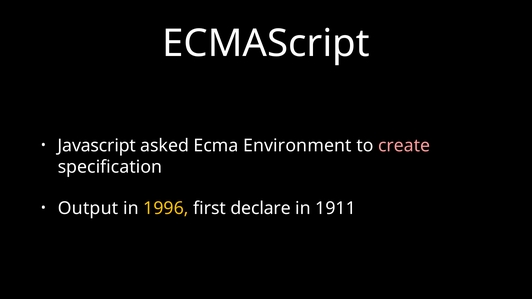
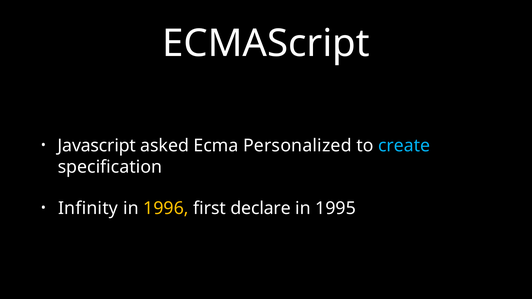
Environment: Environment -> Personalized (297, 146)
create colour: pink -> light blue (404, 146)
Output: Output -> Infinity (88, 208)
1911: 1911 -> 1995 (336, 208)
